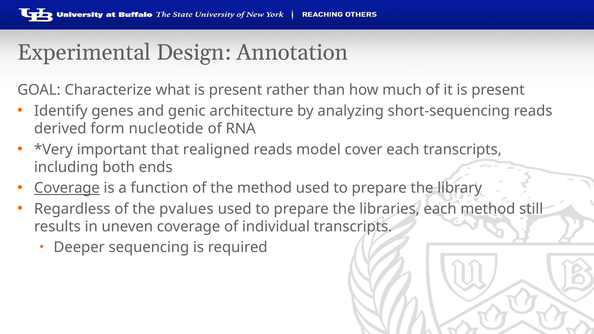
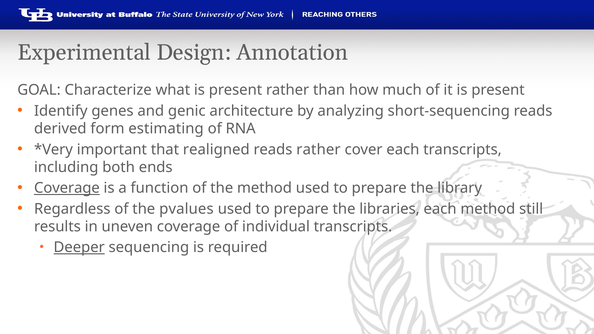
nucleotide: nucleotide -> estimating (166, 129)
reads model: model -> rather (318, 149)
Deeper underline: none -> present (79, 247)
